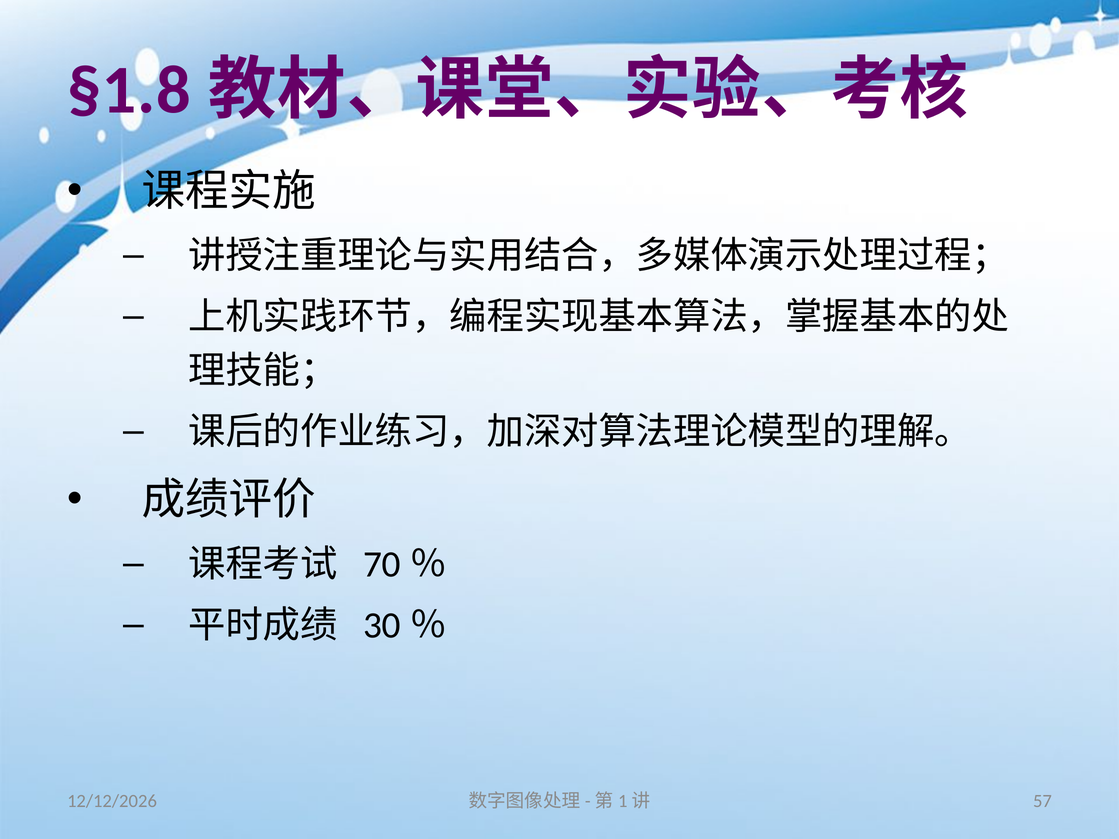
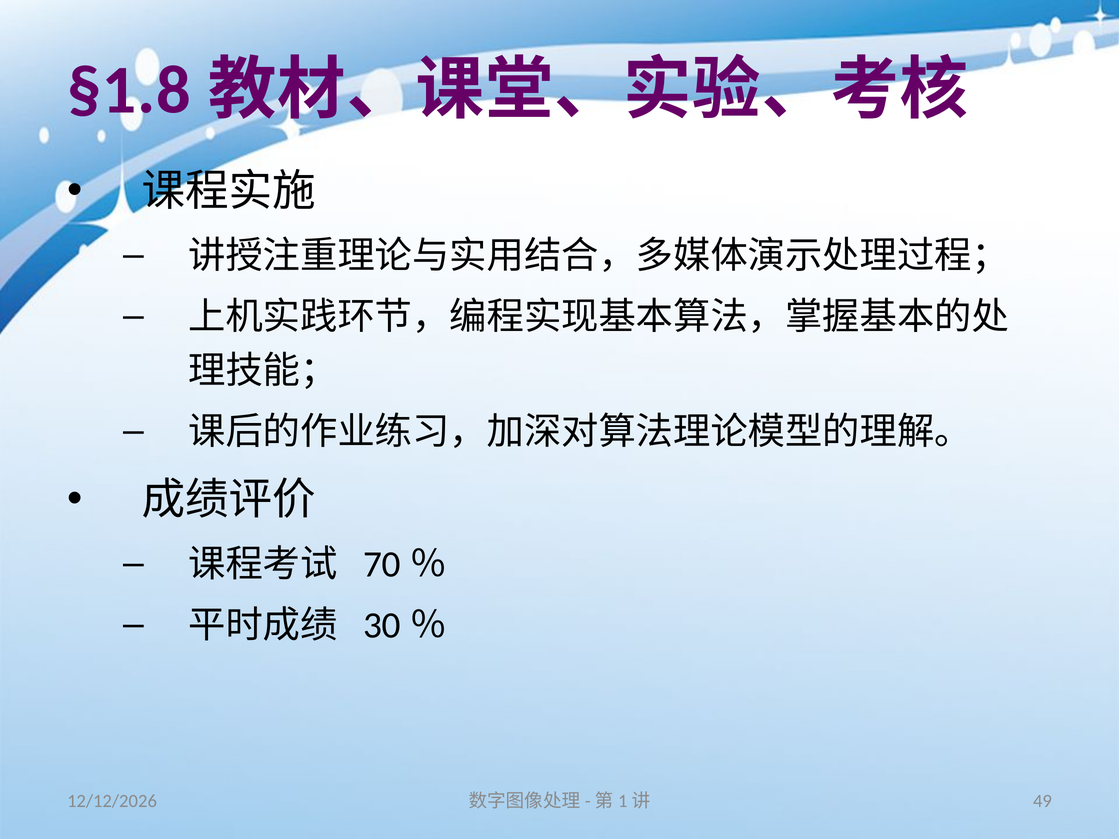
57: 57 -> 49 (1042, 801)
